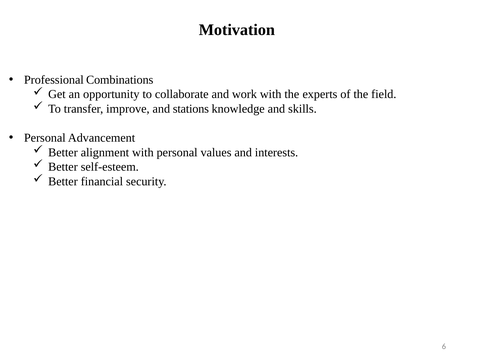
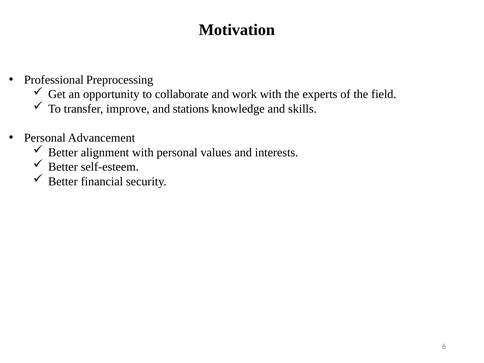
Combinations: Combinations -> Preprocessing (120, 80)
